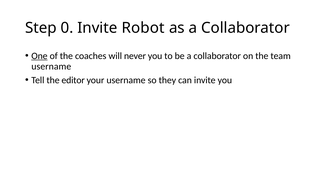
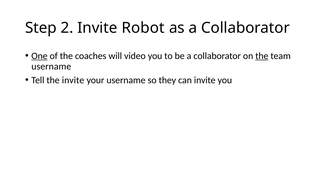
0: 0 -> 2 (67, 28)
never: never -> video (135, 56)
the underline: none -> present (262, 56)
the editor: editor -> invite (73, 80)
